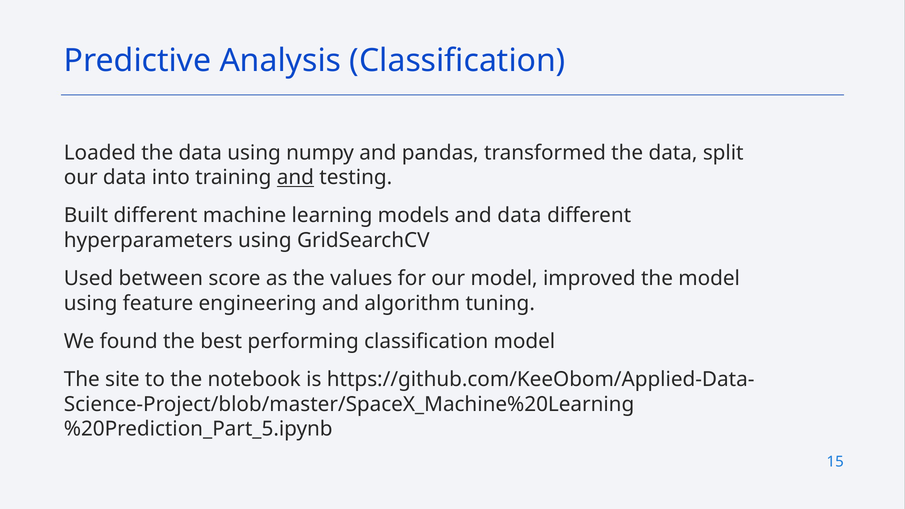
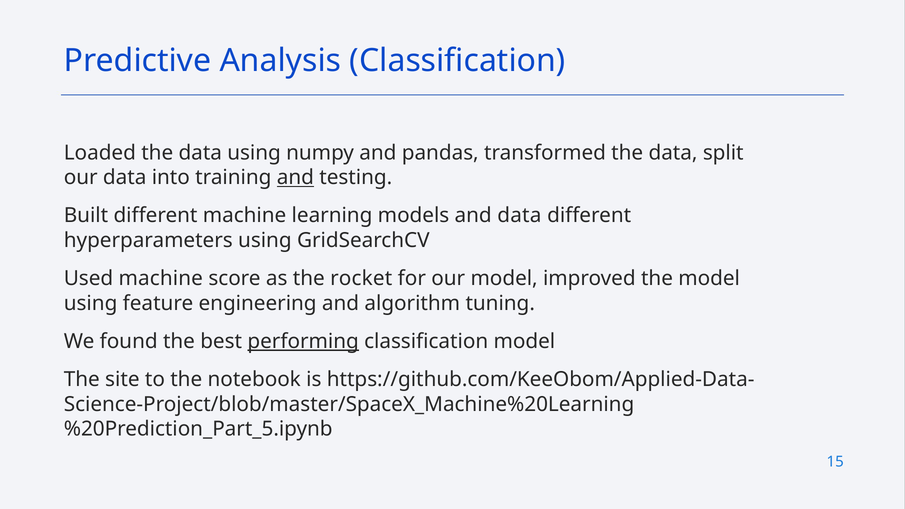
Used between: between -> machine (161, 279)
values: values -> rocket (361, 279)
performing underline: none -> present (303, 341)
